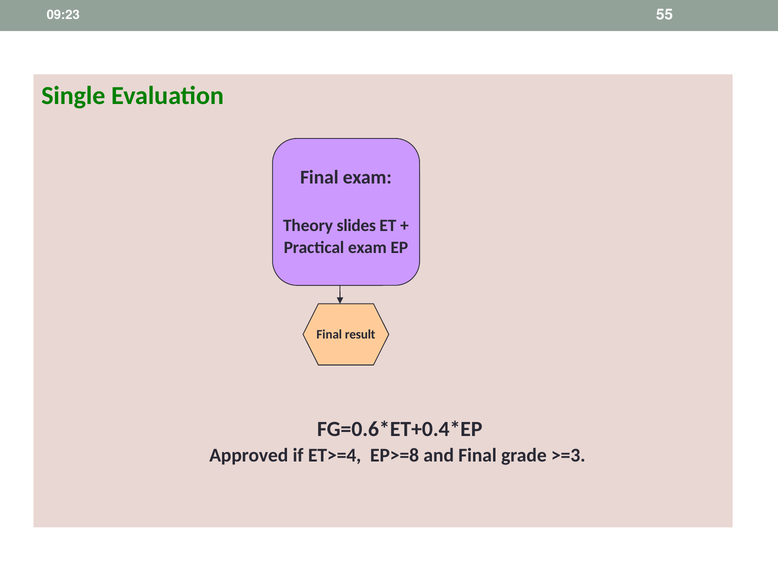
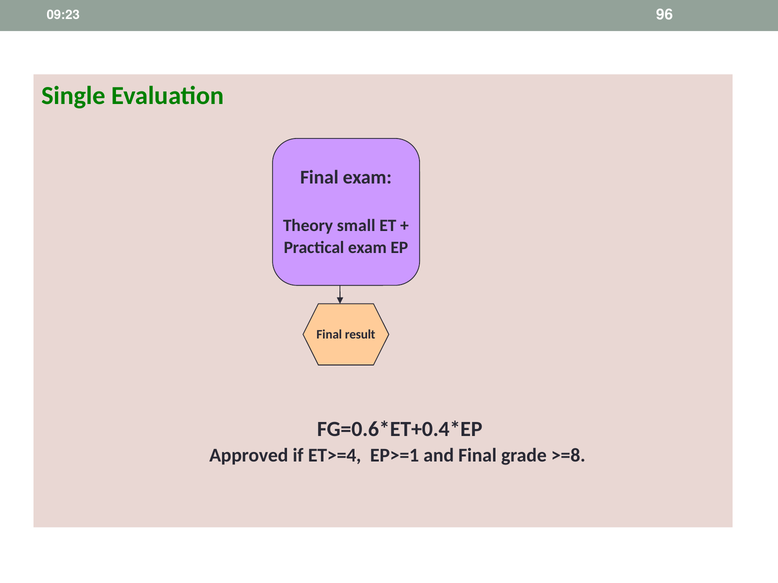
55: 55 -> 96 (665, 15)
slides: slides -> small (356, 226)
EP>=8: EP>=8 -> EP>=1 (395, 456)
>=3: >=3 -> >=8 (568, 456)
